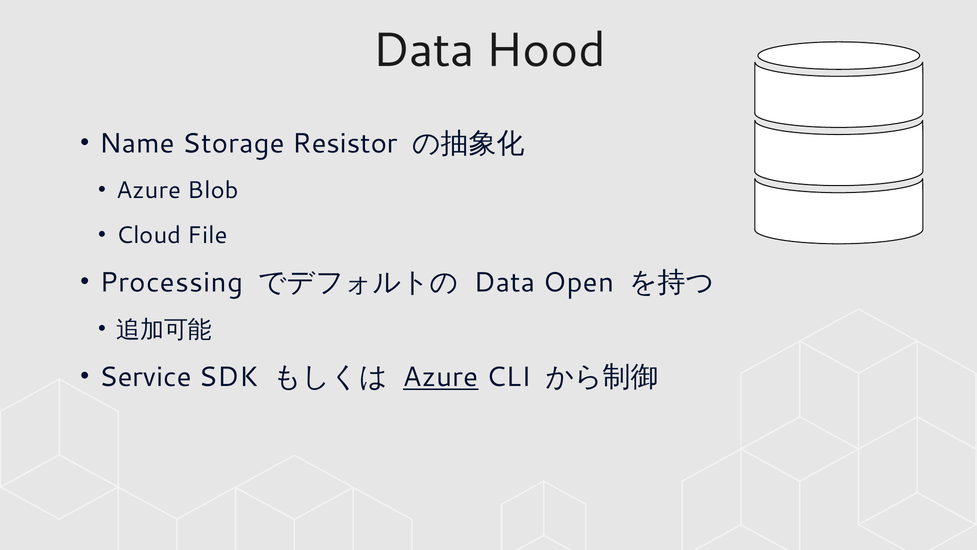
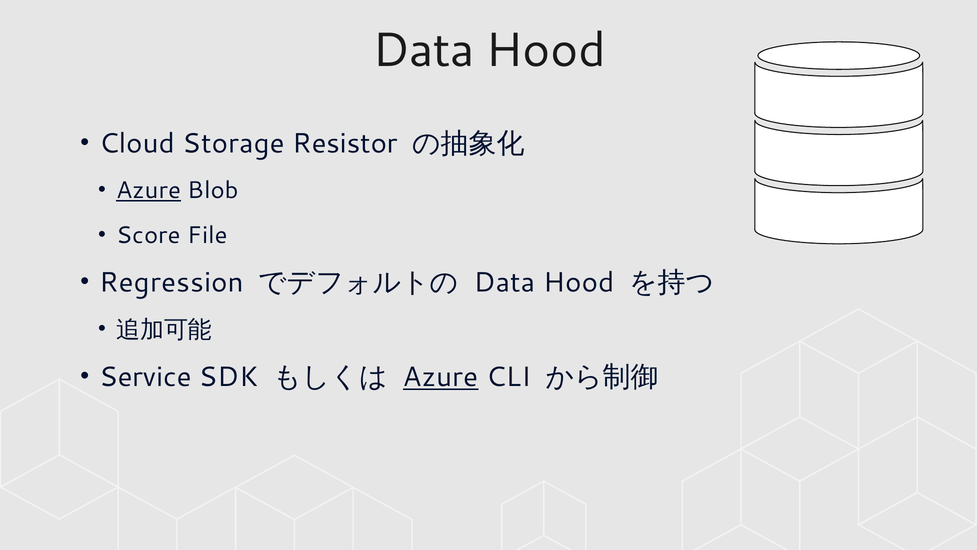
Name: Name -> Cloud (137, 143)
Azure underline: none -> present (149, 190)
Cloud: Cloud -> Score (148, 235)
Processing: Processing -> Regression (172, 283)
Open: Open -> Hood (579, 283)
